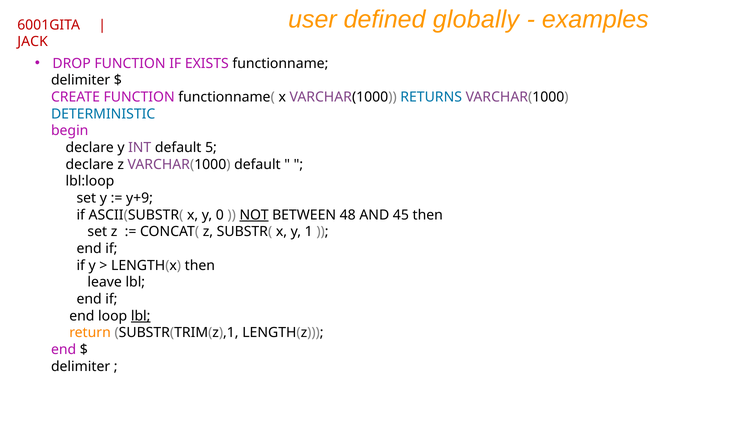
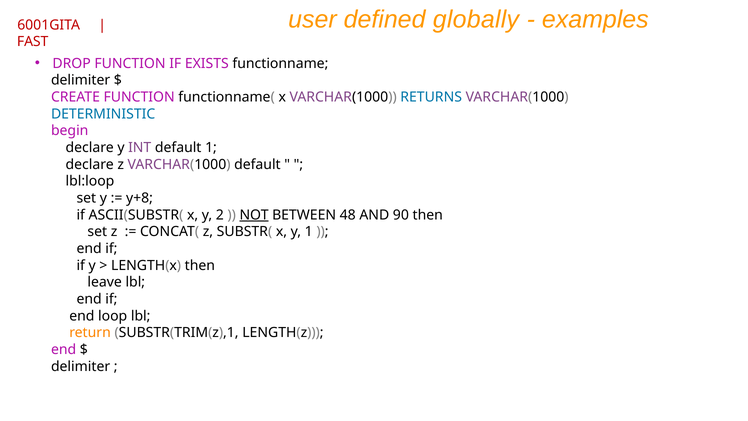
JACK: JACK -> FAST (33, 42)
default 5: 5 -> 1 (211, 148)
y+9: y+9 -> y+8 (140, 198)
0: 0 -> 2 (220, 215)
45: 45 -> 90 (401, 215)
lbl underline: present -> none (141, 316)
